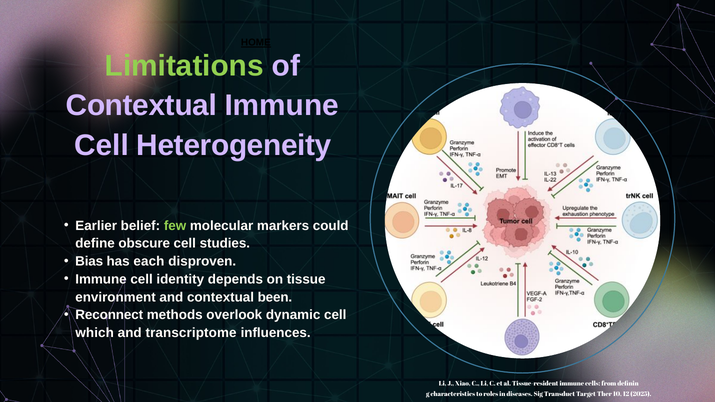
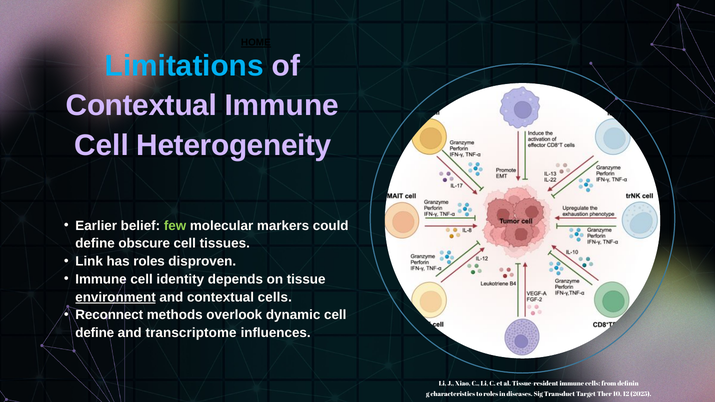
Limitations colour: light green -> light blue (184, 66)
studies: studies -> tissues (225, 244)
Bias: Bias -> Link (89, 262)
has each: each -> roles (149, 262)
environment underline: none -> present (116, 297)
contextual been: been -> cells (275, 297)
which: which -> define (95, 333)
